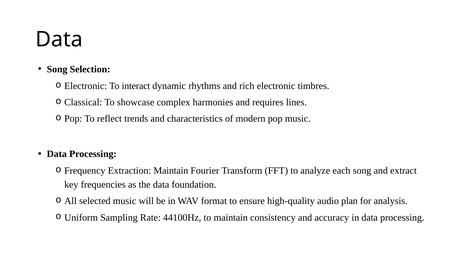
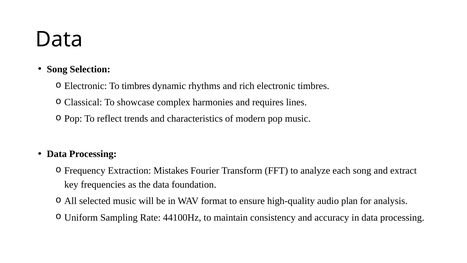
To interact: interact -> timbres (136, 86)
Extraction Maintain: Maintain -> Mistakes (171, 170)
